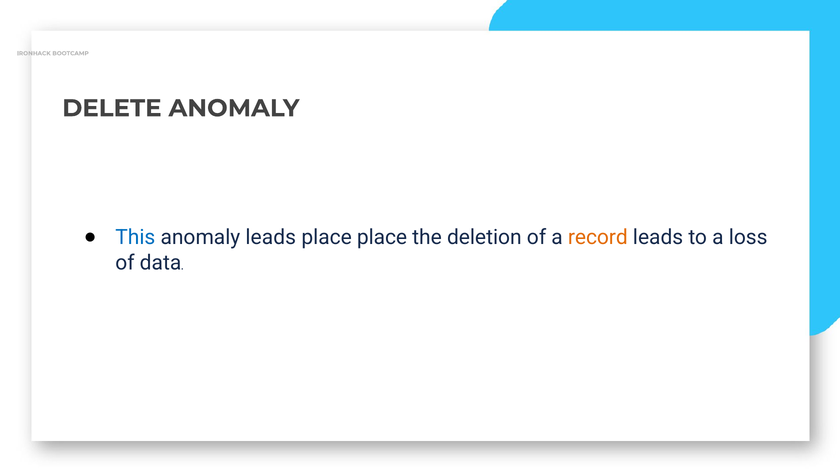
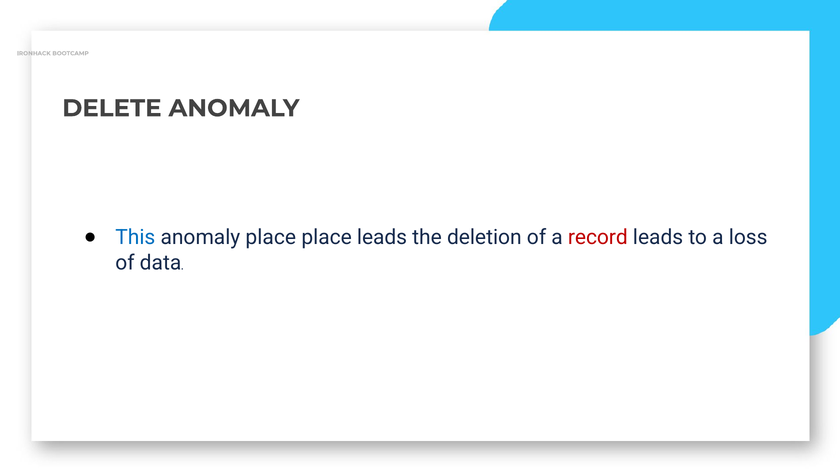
anomaly leads: leads -> place (271, 238)
place place: place -> leads (382, 238)
record colour: orange -> red (598, 238)
